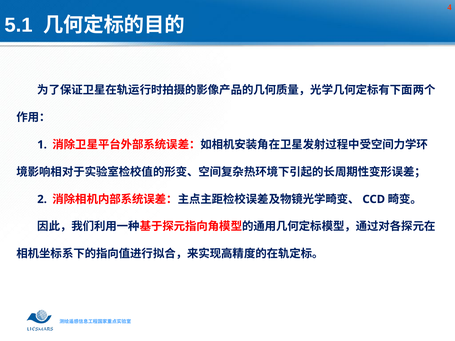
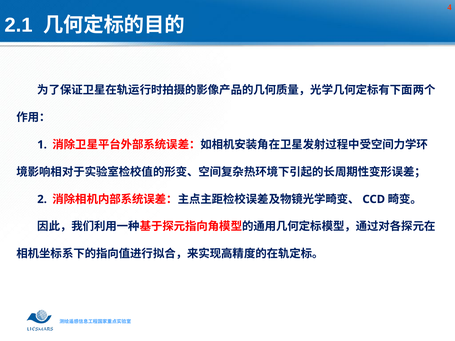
5.1: 5.1 -> 2.1 (18, 25)
